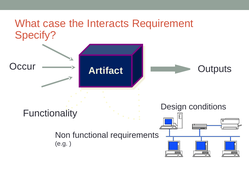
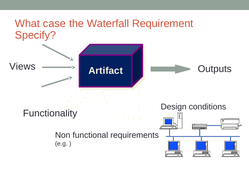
Interacts: Interacts -> Waterfall (108, 24)
Occur: Occur -> Views (22, 66)
